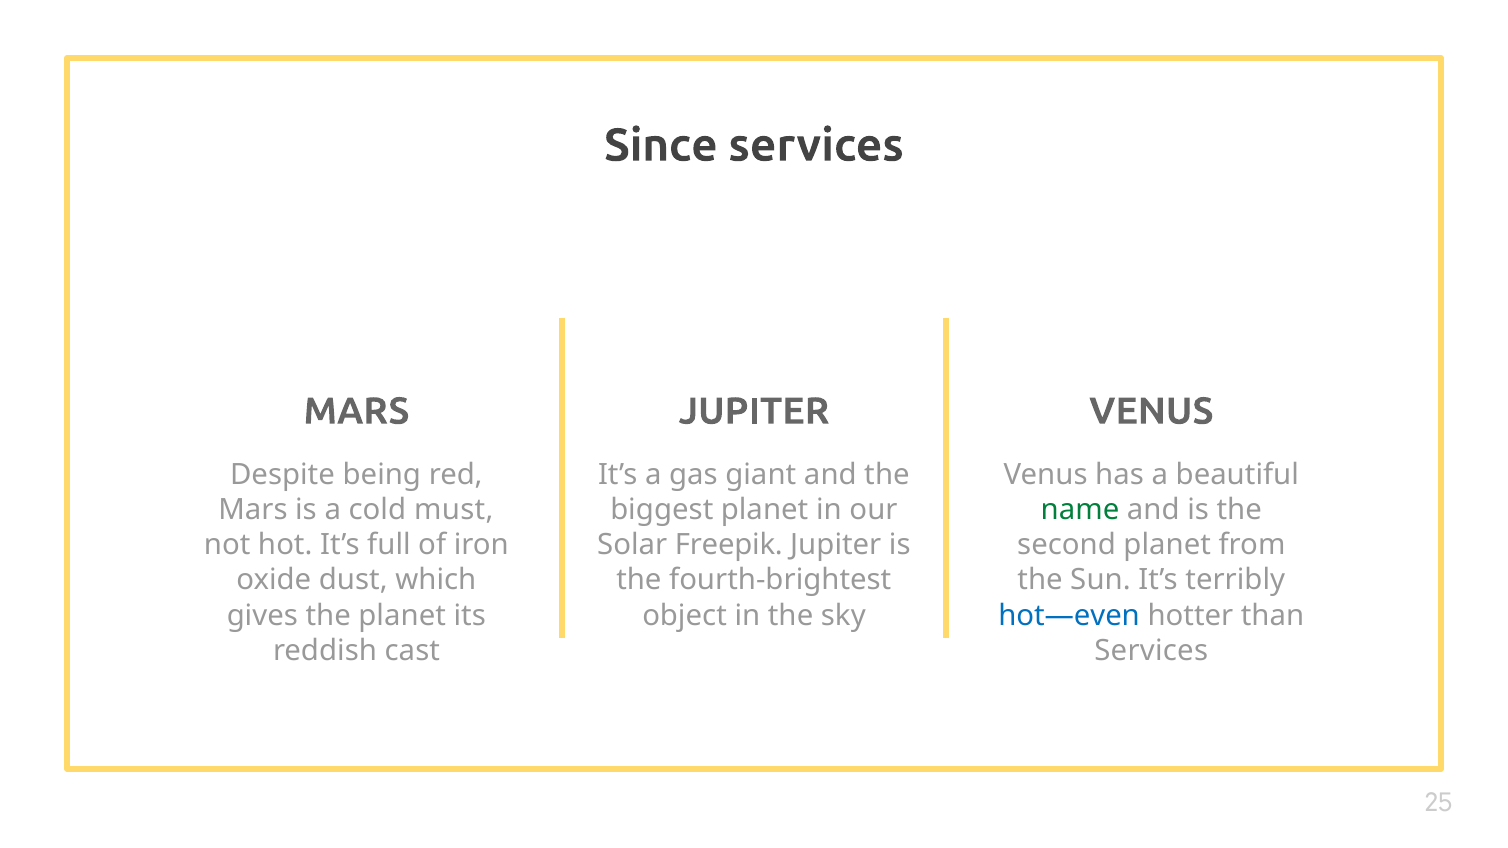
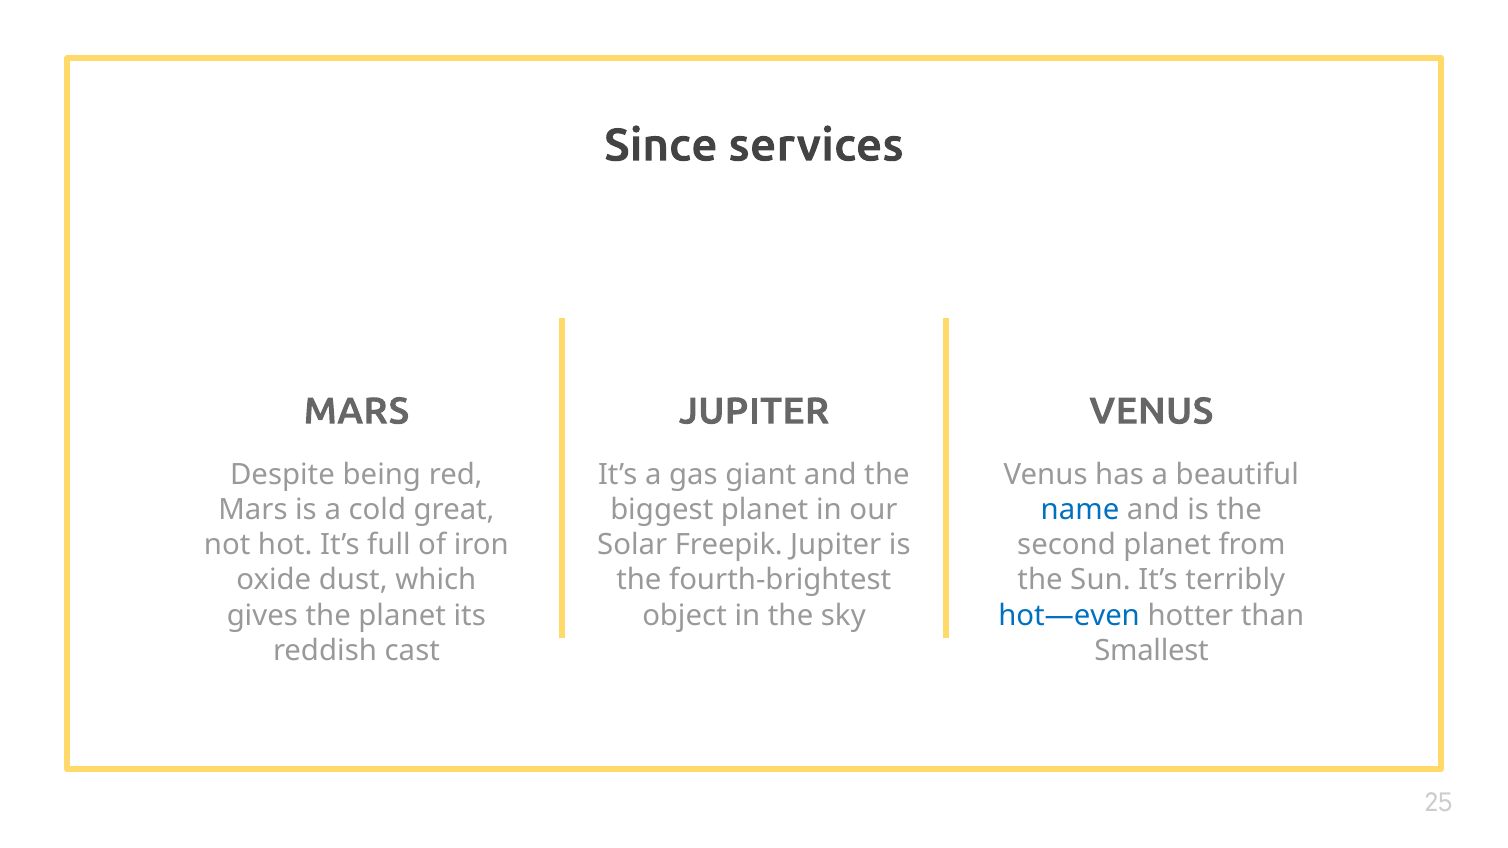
must: must -> great (454, 510)
name colour: green -> blue (1080, 510)
Services: Services -> Smallest (1151, 651)
